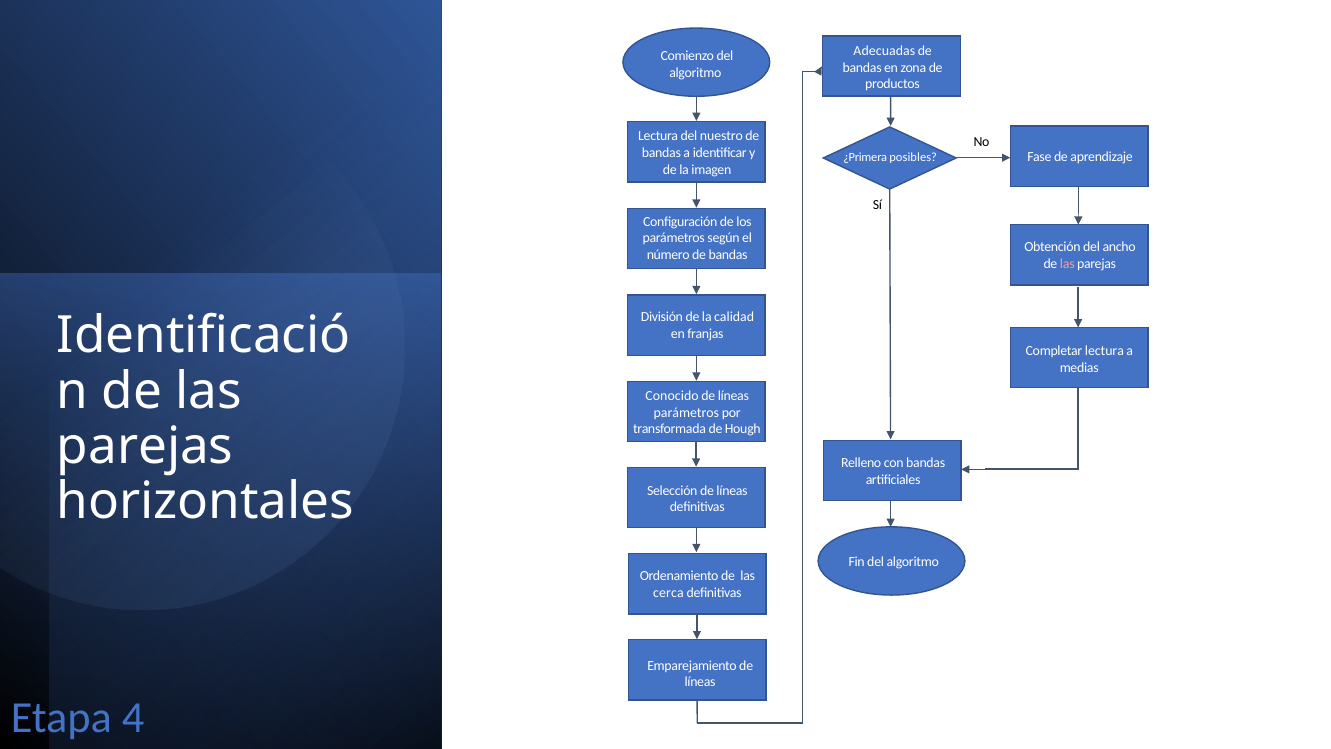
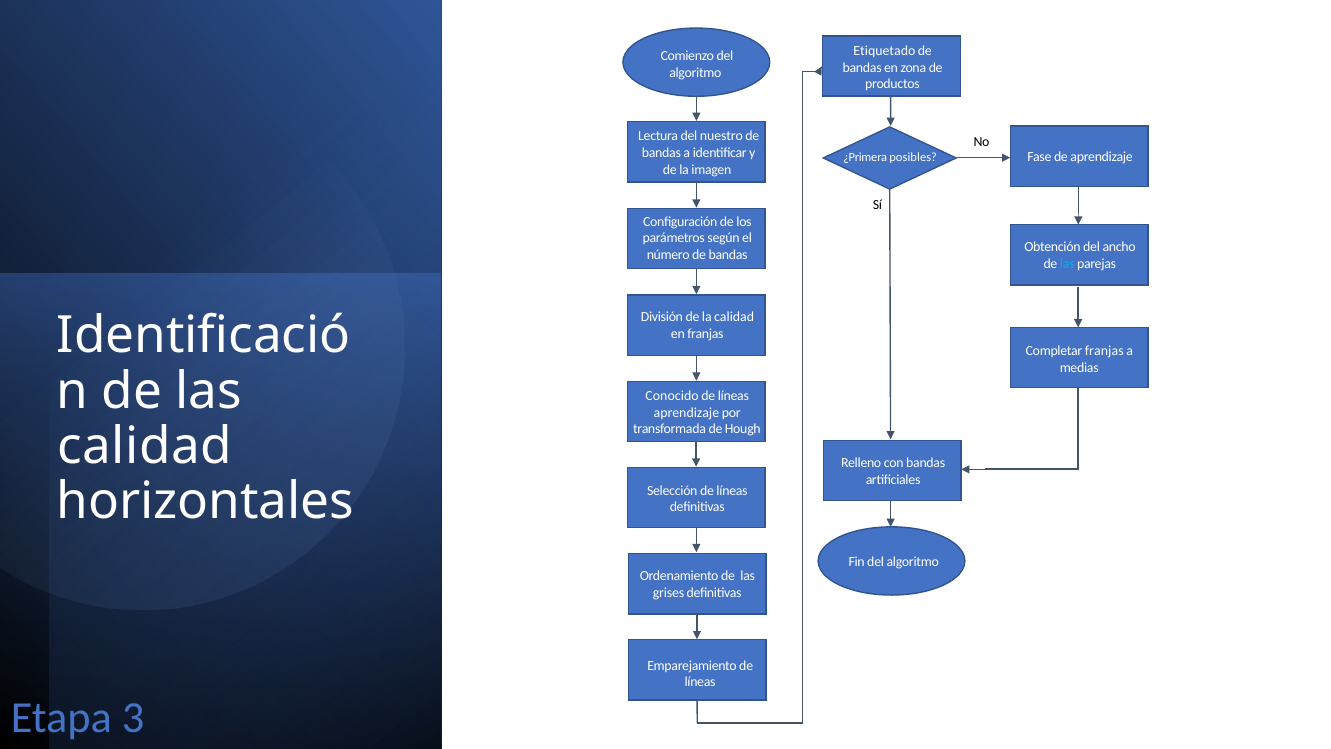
Adecuadas: Adecuadas -> Etiquetado (884, 51)
las colour: pink -> light blue (1067, 264)
Completar lectura: lectura -> franjas (1104, 351)
parámetros: parámetros -> aprendizaje (686, 412)
parejas: parejas -> calidad (145, 446)
cerca: cerca -> grises (669, 592)
4: 4 -> 3 (133, 718)
